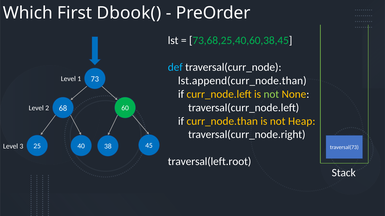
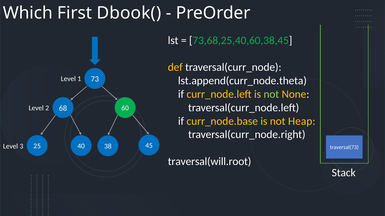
def colour: light blue -> yellow (175, 67)
lst.append(curr_node.than: lst.append(curr_node.than -> lst.append(curr_node.theta (242, 81)
curr_node.than: curr_node.than -> curr_node.base (222, 121)
traversal(left.root: traversal(left.root -> traversal(will.root (210, 162)
